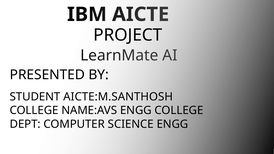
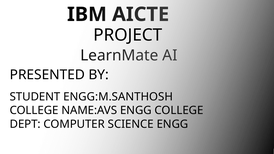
AICTE:M.SANTHOSH: AICTE:M.SANTHOSH -> ENGG:M.SANTHOSH (118, 97)
